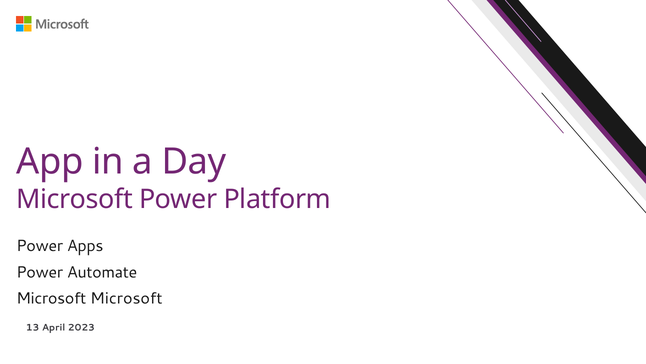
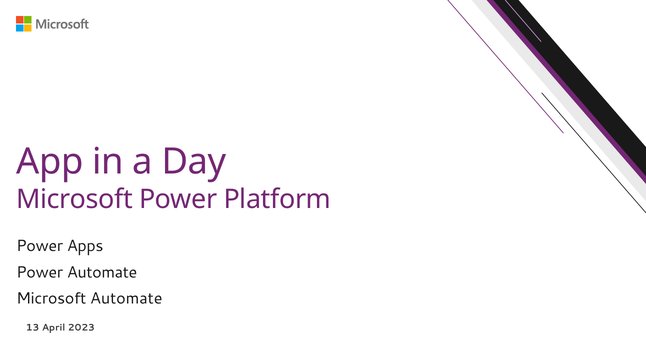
Microsoft Microsoft: Microsoft -> Automate (126, 298)
